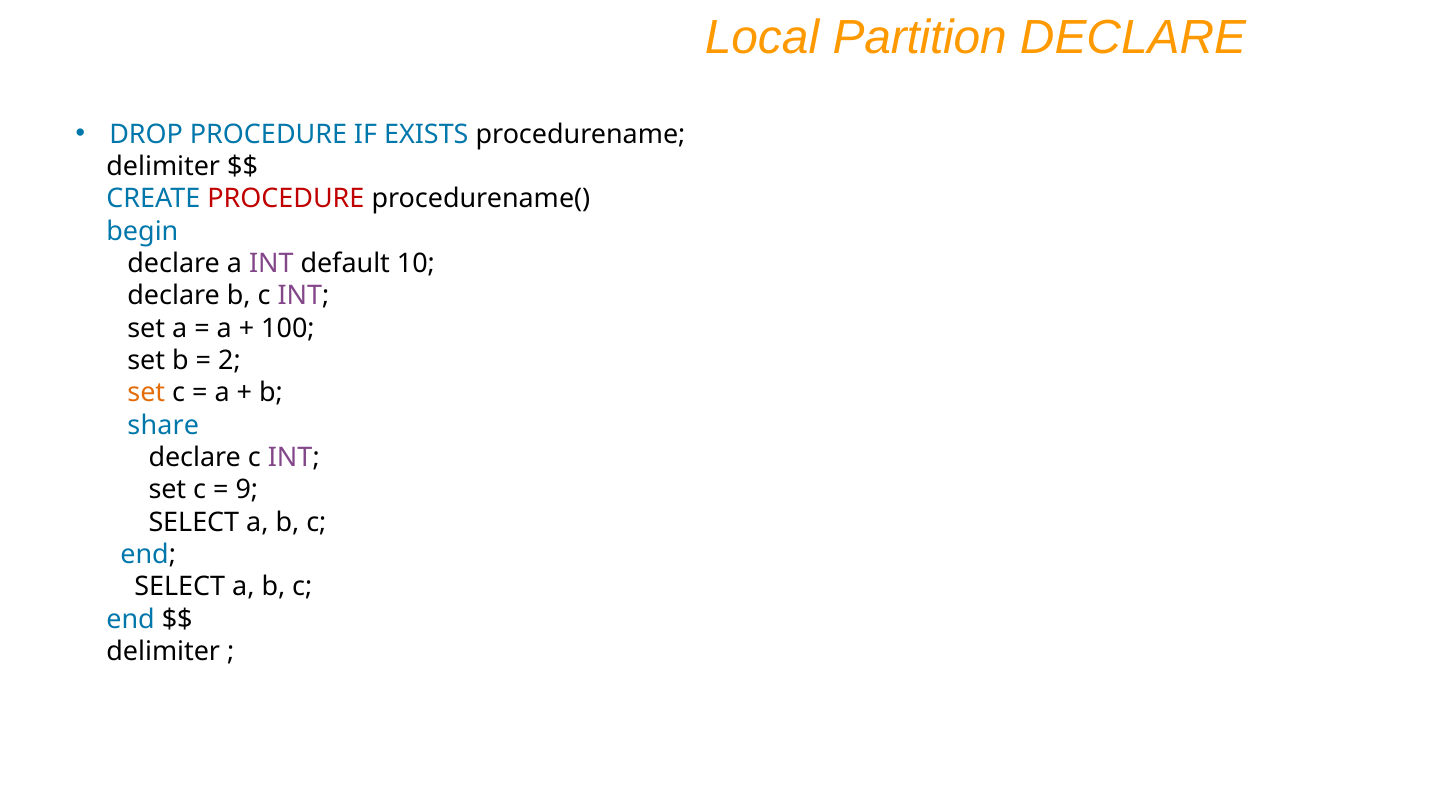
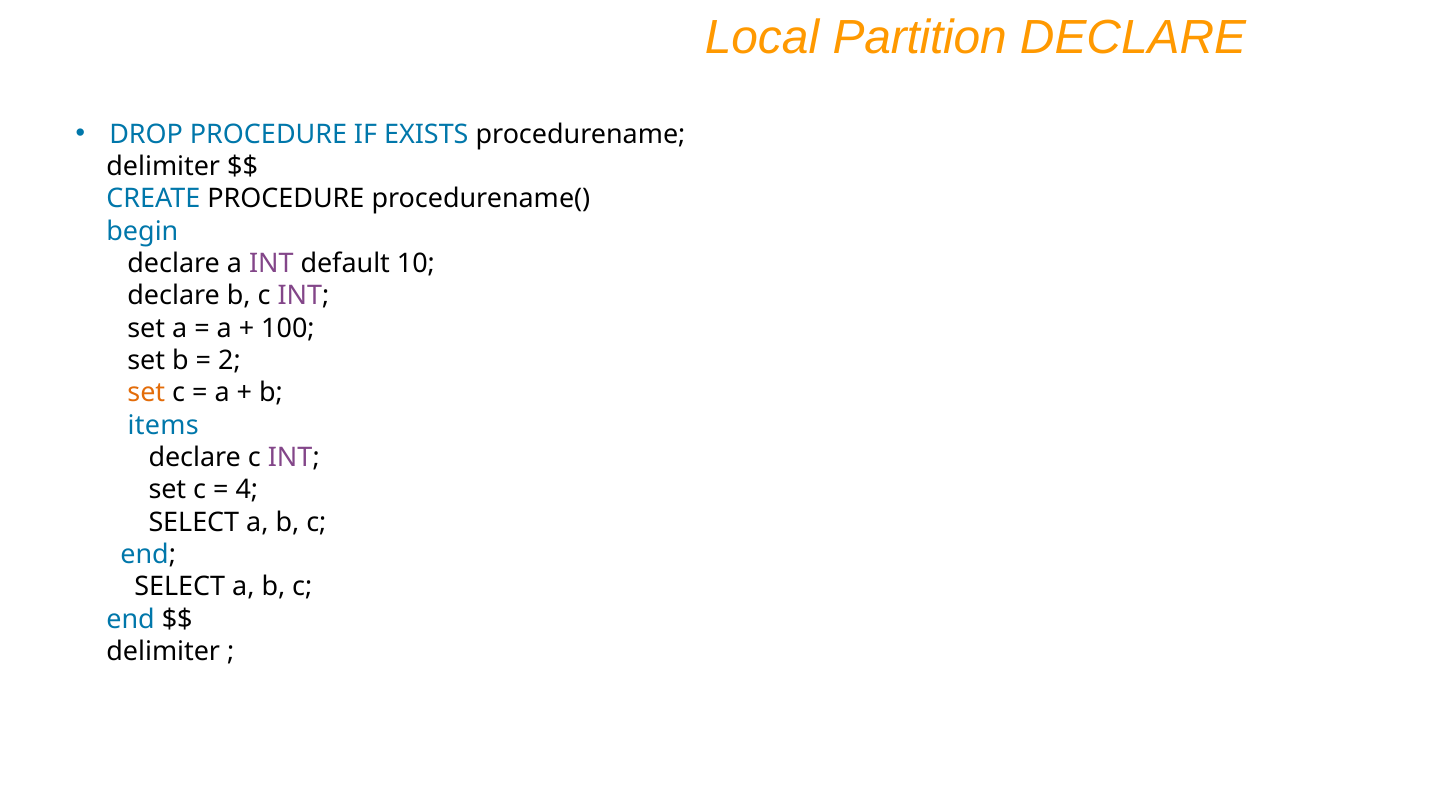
PROCEDURE colour: red -> black (286, 199)
share: share -> items (163, 425)
9: 9 -> 4 (247, 490)
